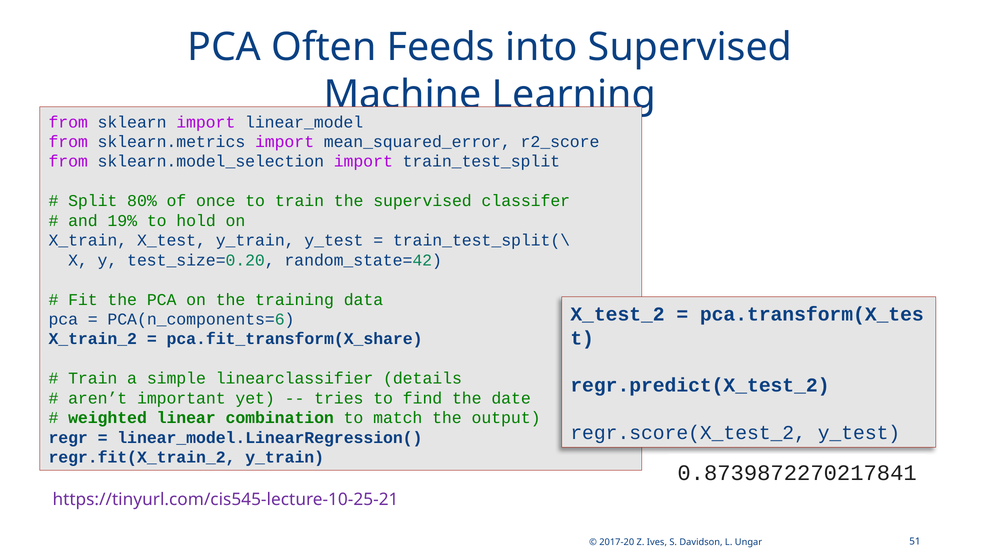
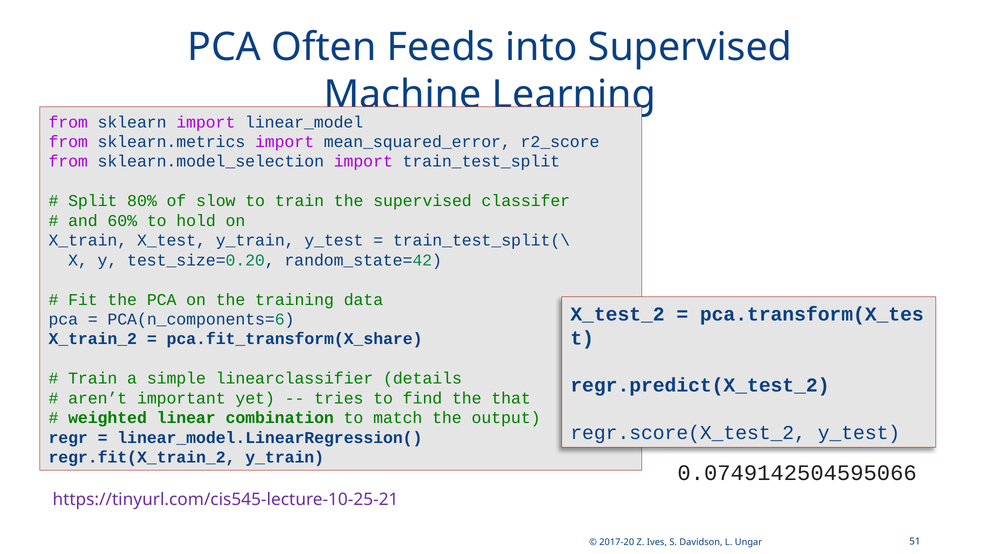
once: once -> slow (216, 201)
19%: 19% -> 60% (122, 221)
date: date -> that (511, 398)
0.8739872270217841: 0.8739872270217841 -> 0.0749142504595066 (797, 473)
